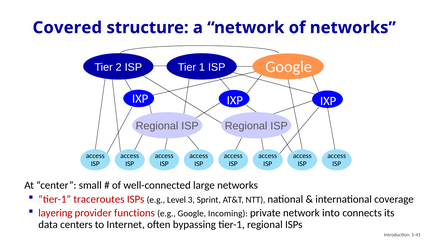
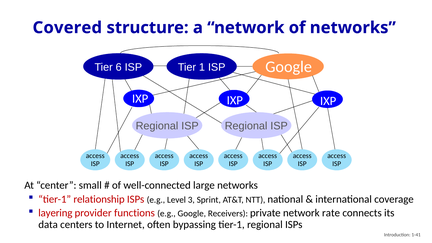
2: 2 -> 6 (119, 67)
traceroutes: traceroutes -> relationship (99, 199)
Incoming: Incoming -> Receivers (228, 214)
into: into -> rate (331, 213)
